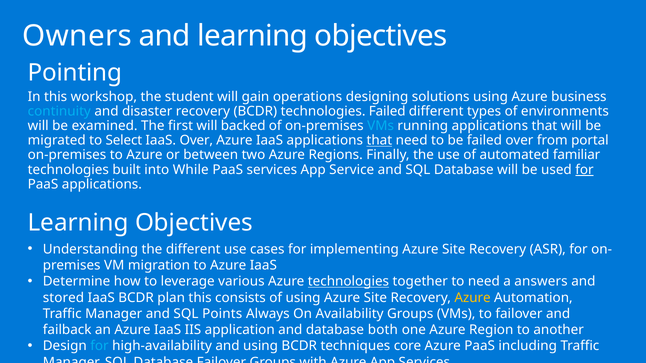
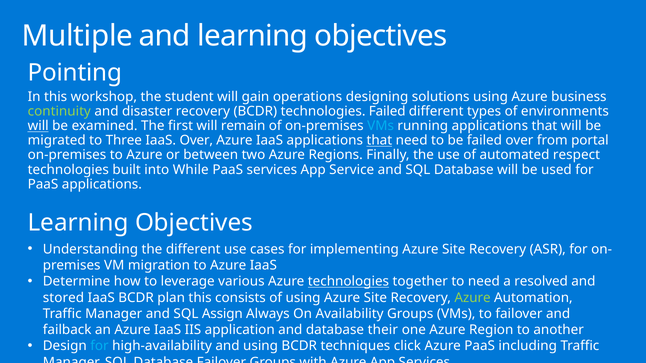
Owners: Owners -> Multiple (77, 36)
continuity colour: light blue -> light green (59, 112)
will underline: none -> present (38, 126)
backed: backed -> remain (243, 126)
Select: Select -> Three (124, 141)
familiar: familiar -> respect (576, 155)
for underline: present -> none (584, 170)
answers: answers -> resolved (541, 282)
Azure colour: yellow -> light green (473, 298)
Points: Points -> Assign (222, 314)
both: both -> their (383, 330)
core: core -> click (407, 346)
